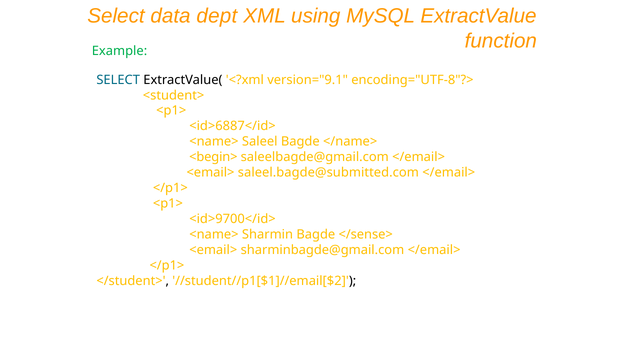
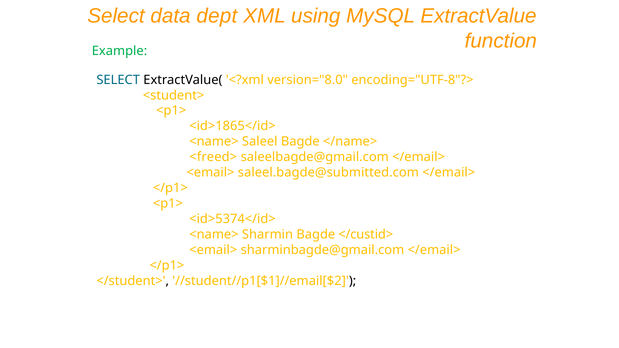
version="9.1: version="9.1 -> version="8.0 (308, 80)
<id>6887</id>: <id>6887</id> -> <id>1865</id> (232, 126)
<begin>: <begin> -> <freed> (213, 157)
<id>9700</id>: <id>9700</id> -> <id>5374</id> (232, 219)
</sense>: </sense> -> </custid> (366, 235)
